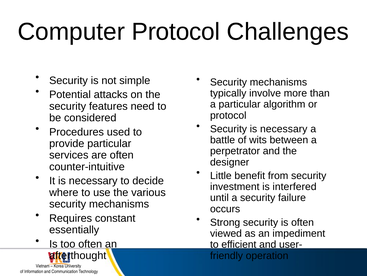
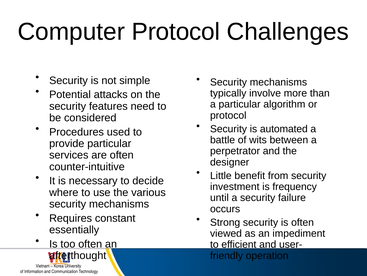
Security is necessary: necessary -> automated (284, 129)
interfered: interfered -> frequency (295, 186)
